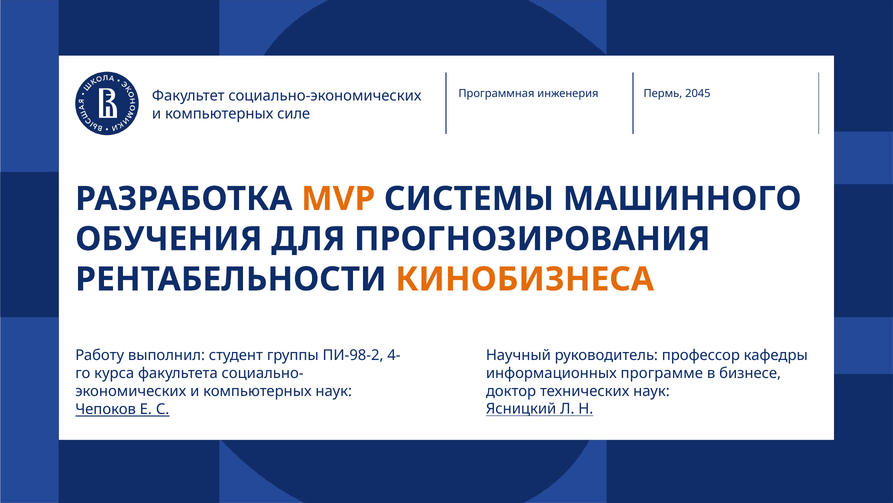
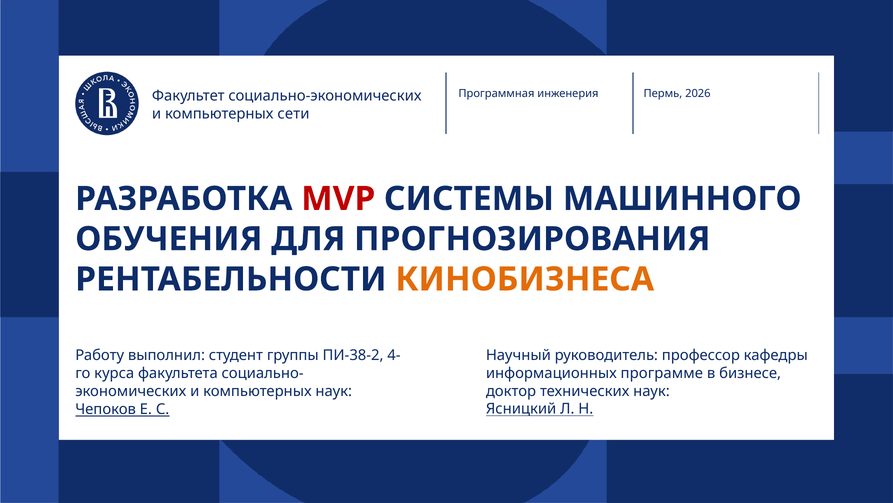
2045: 2045 -> 2026 (698, 93)
силе: силе -> сети (294, 113)
MVP colour: orange -> red (338, 199)
ПИ-98-2: ПИ-98-2 -> ПИ-38-2 (353, 355)
